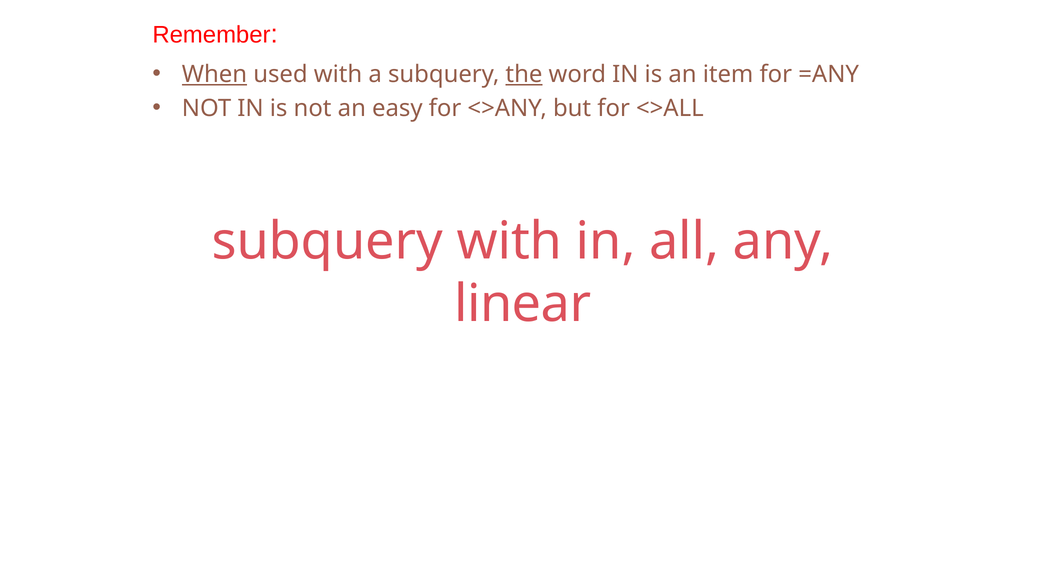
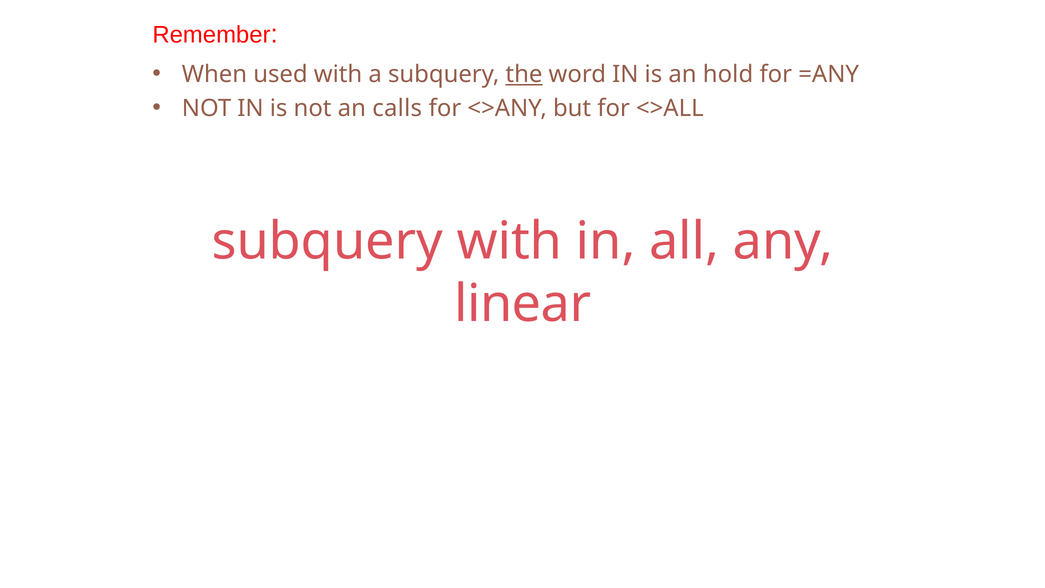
When underline: present -> none (214, 74)
item: item -> hold (728, 74)
easy: easy -> calls (397, 108)
